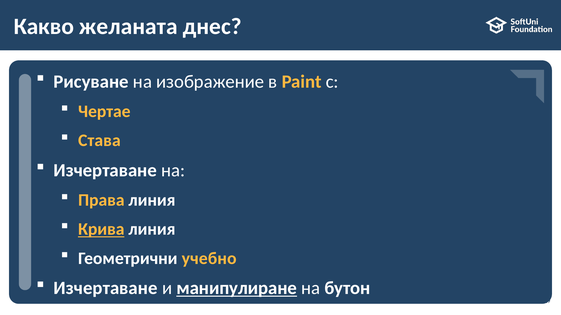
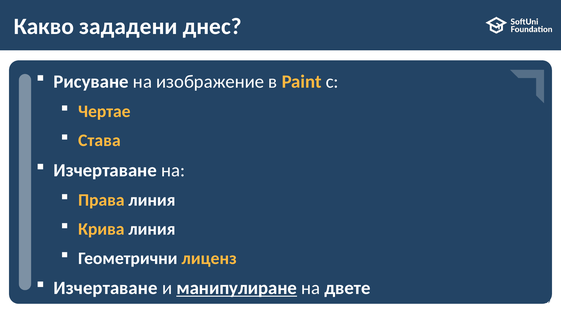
желаната: желаната -> зададени (128, 27)
Крива underline: present -> none (101, 230)
учебно: учебно -> лиценз (209, 259)
бутон: бутон -> двете (347, 289)
